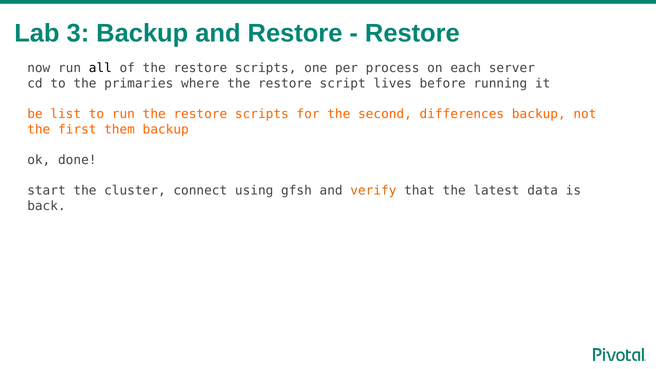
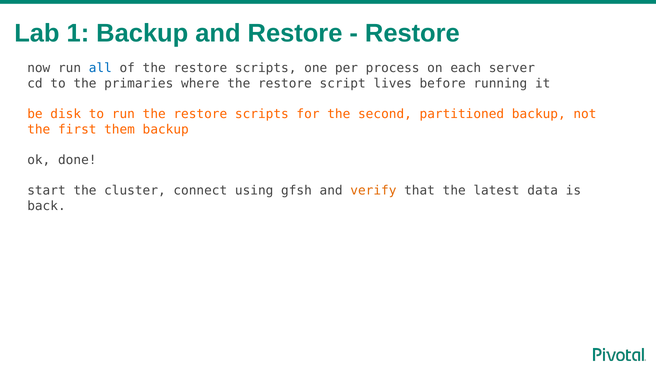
3: 3 -> 1 (78, 33)
all colour: black -> blue (100, 68)
list: list -> disk (66, 114)
differences: differences -> partitioned (462, 114)
